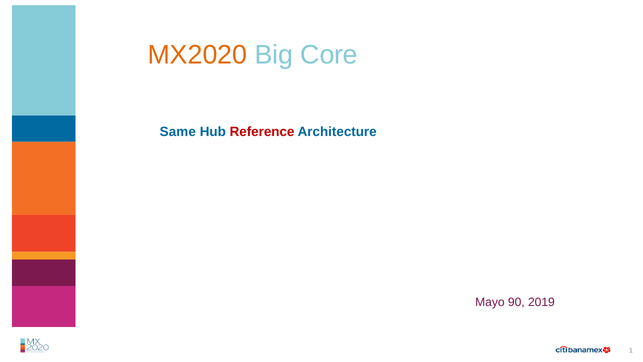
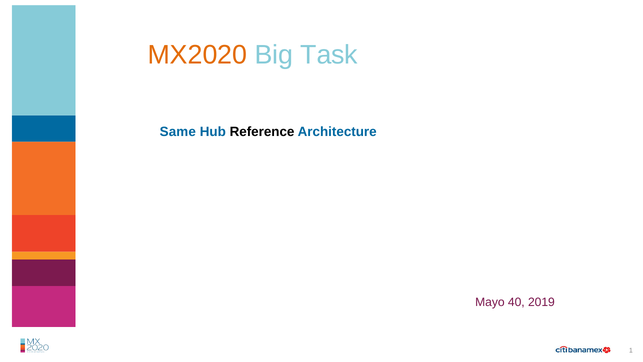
Core: Core -> Task (329, 55)
Reference colour: red -> black (262, 132)
90: 90 -> 40 (516, 302)
